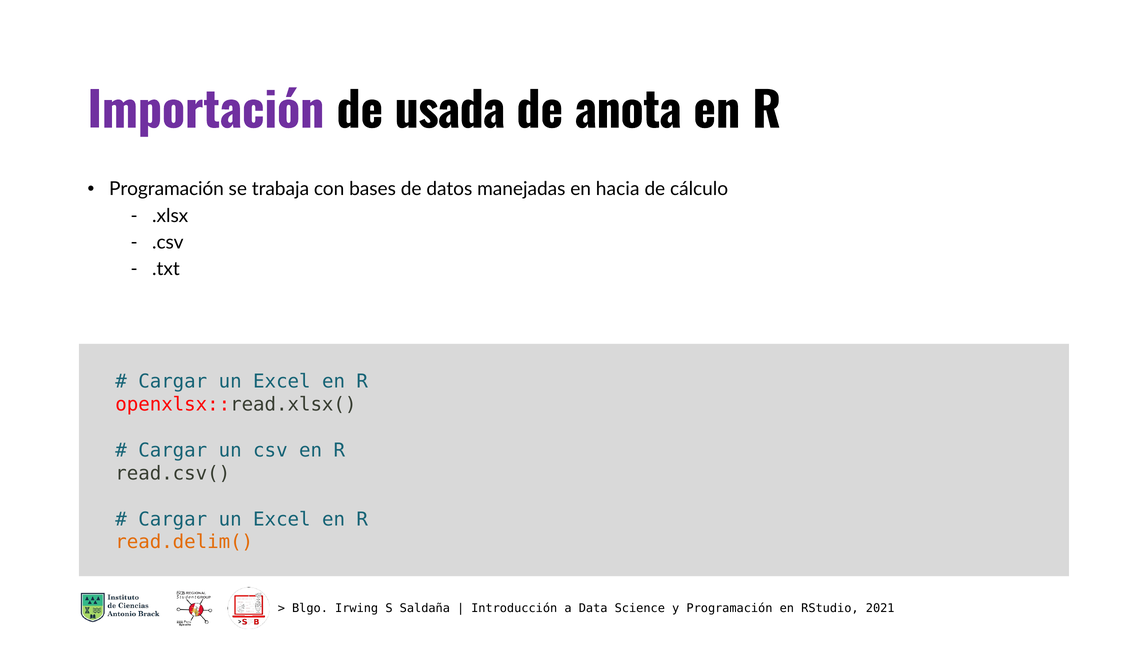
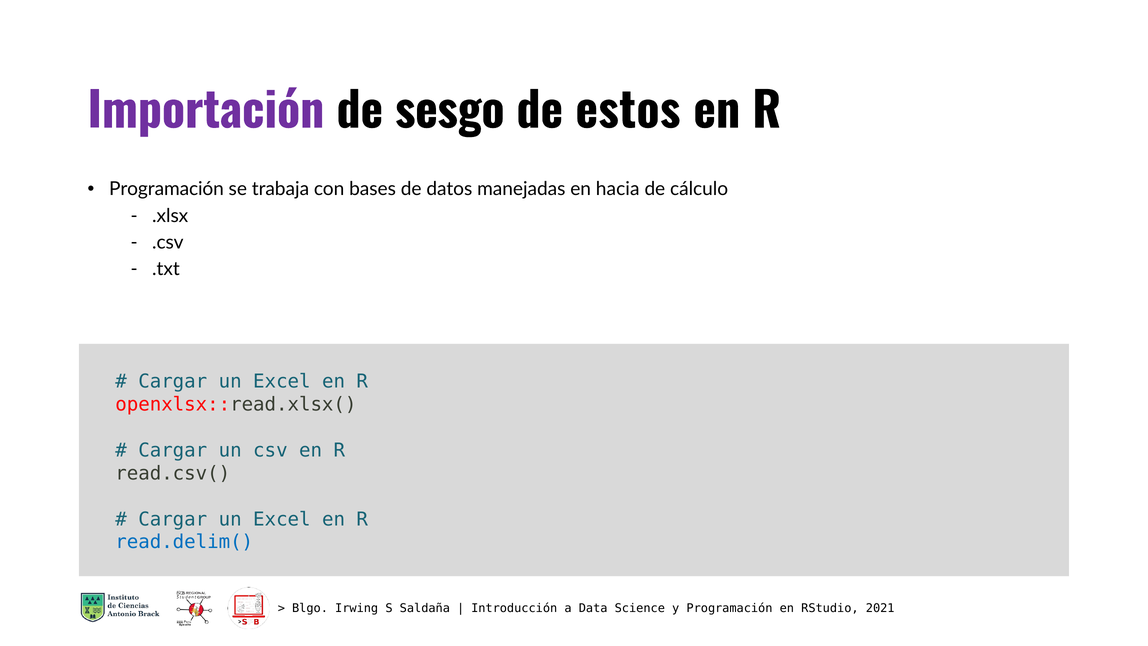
usada: usada -> sesgo (450, 112)
anota: anota -> estos (628, 112)
read.delim( colour: orange -> blue (184, 542)
